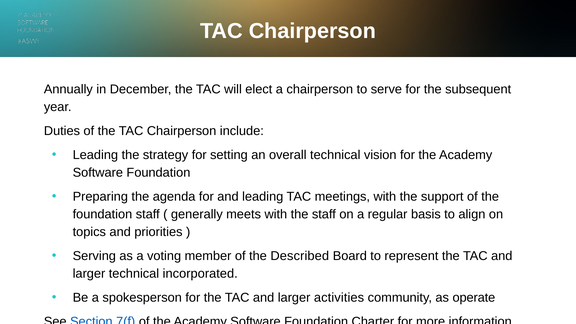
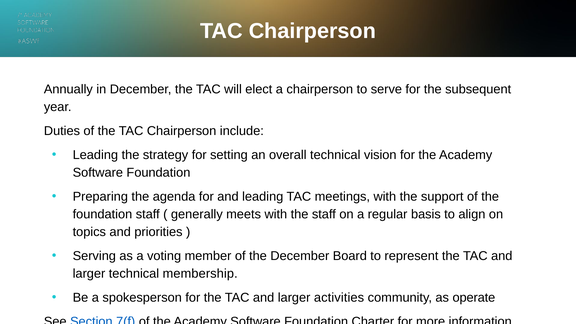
the Described: Described -> December (300, 256)
incorporated: incorporated -> membership (200, 274)
